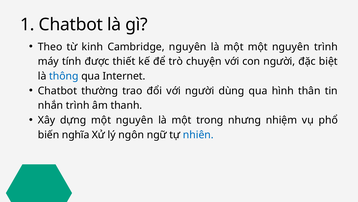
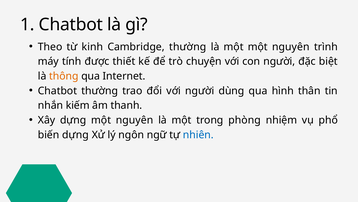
Cambridge nguyên: nguyên -> thường (188, 47)
thông colour: blue -> orange (64, 76)
nhắn trình: trình -> kiếm (78, 105)
nhưng: nhưng -> phòng (245, 120)
biến nghĩa: nghĩa -> dựng (76, 134)
